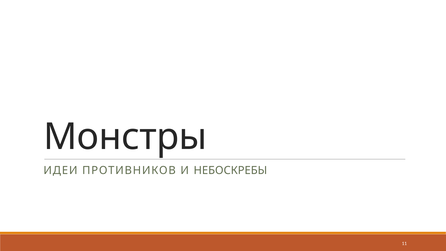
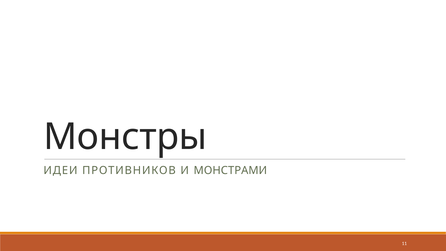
НЕБОСКРЕБЫ: НЕБОСКРЕБЫ -> МОНСТРАМИ (230, 171)
